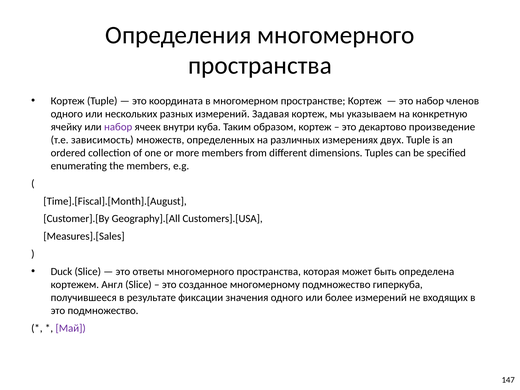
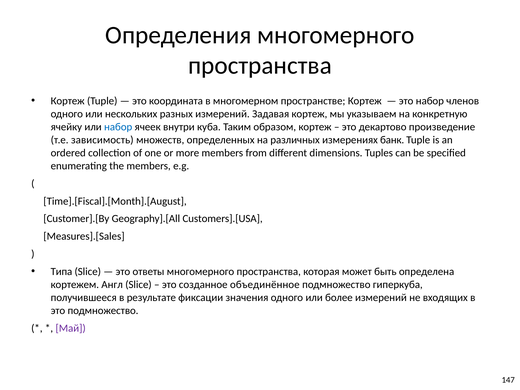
набор colour: purple -> blue (118, 127)
двух: двух -> банк (392, 140)
Duck: Duck -> Типа (61, 272)
многомерному: многомерному -> объединённое (265, 285)
